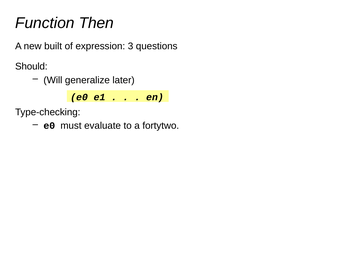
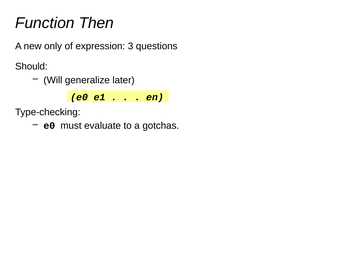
built: built -> only (53, 46)
fortytwo: fortytwo -> gotchas (161, 126)
